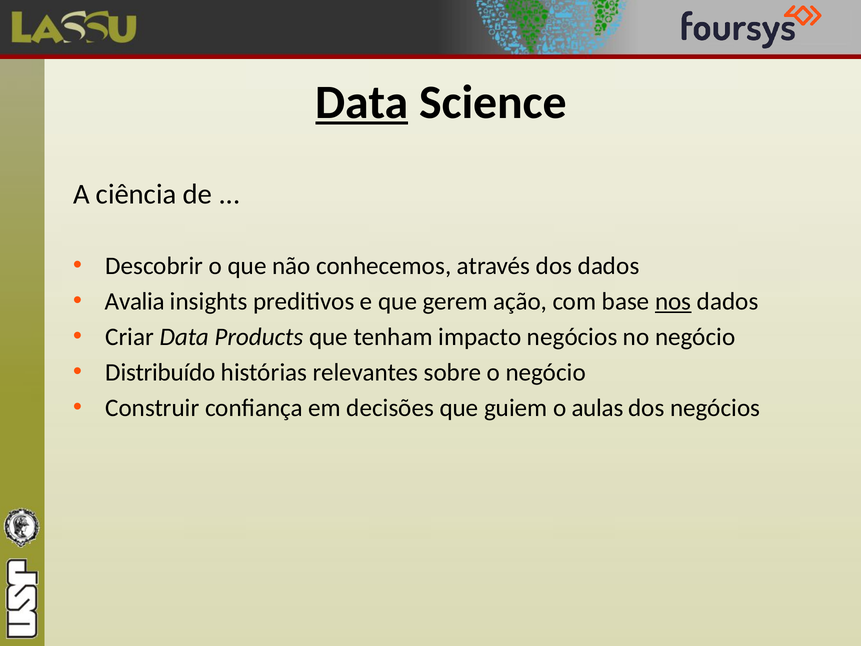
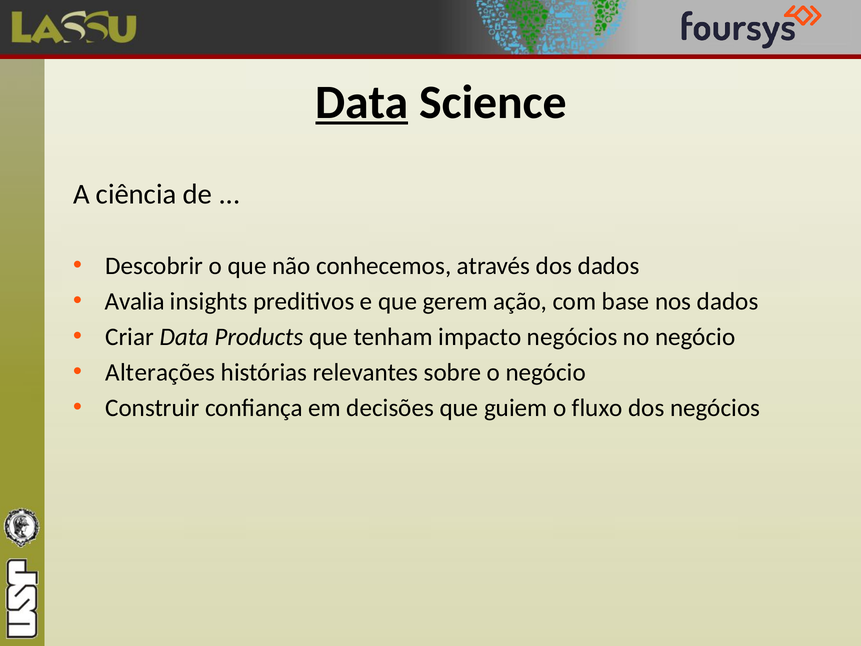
nos underline: present -> none (673, 301)
Distribuído: Distribuído -> Alterações (160, 372)
aulas: aulas -> fluxo (597, 408)
